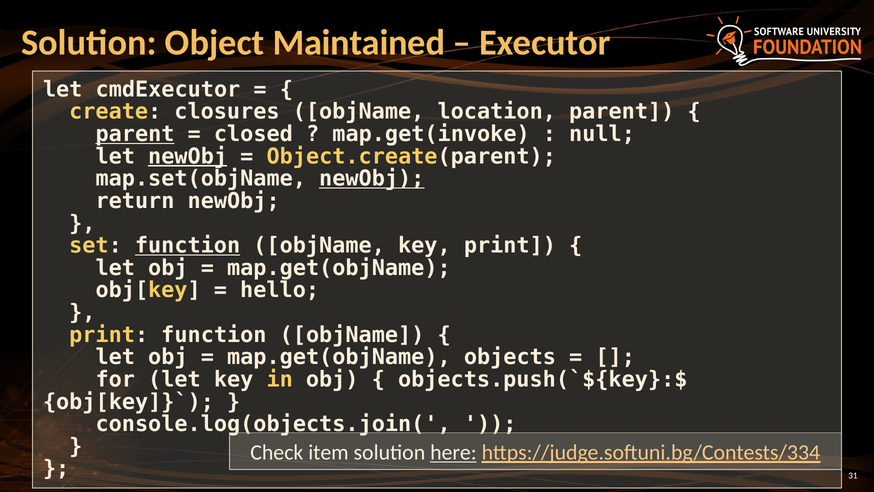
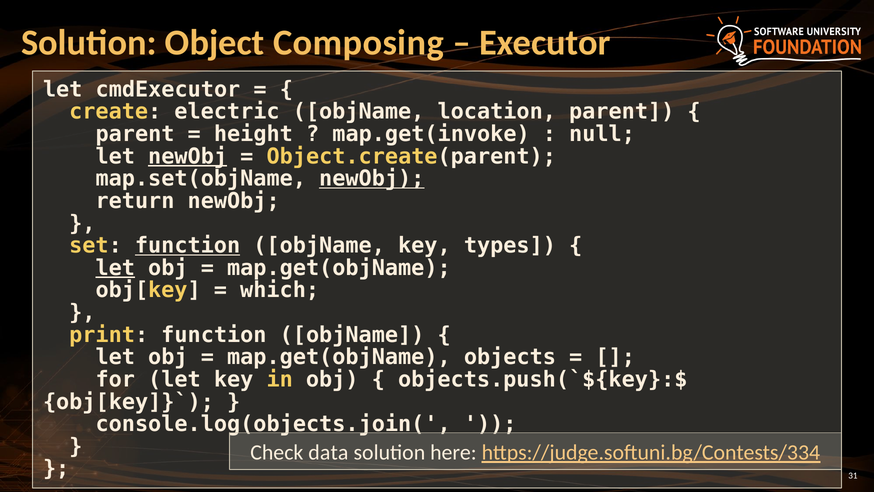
Maintained: Maintained -> Composing (359, 42)
closures: closures -> electric (227, 112)
parent underline: present -> none (135, 134)
closed: closed -> height (253, 134)
key print: print -> types (510, 246)
let underline: none -> present (115, 268)
hello: hello -> which (280, 290)
item: item -> data (328, 452)
here underline: present -> none (453, 452)
